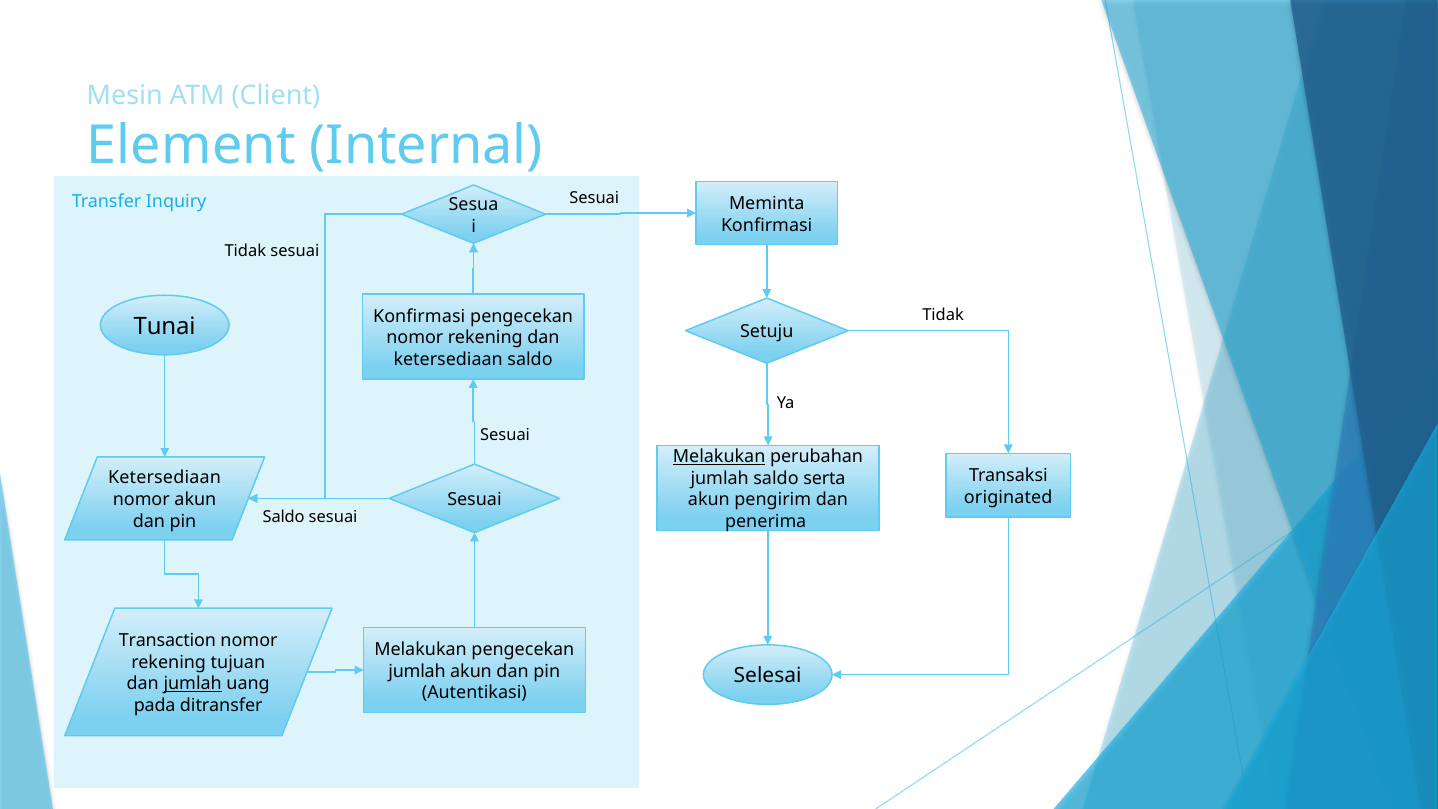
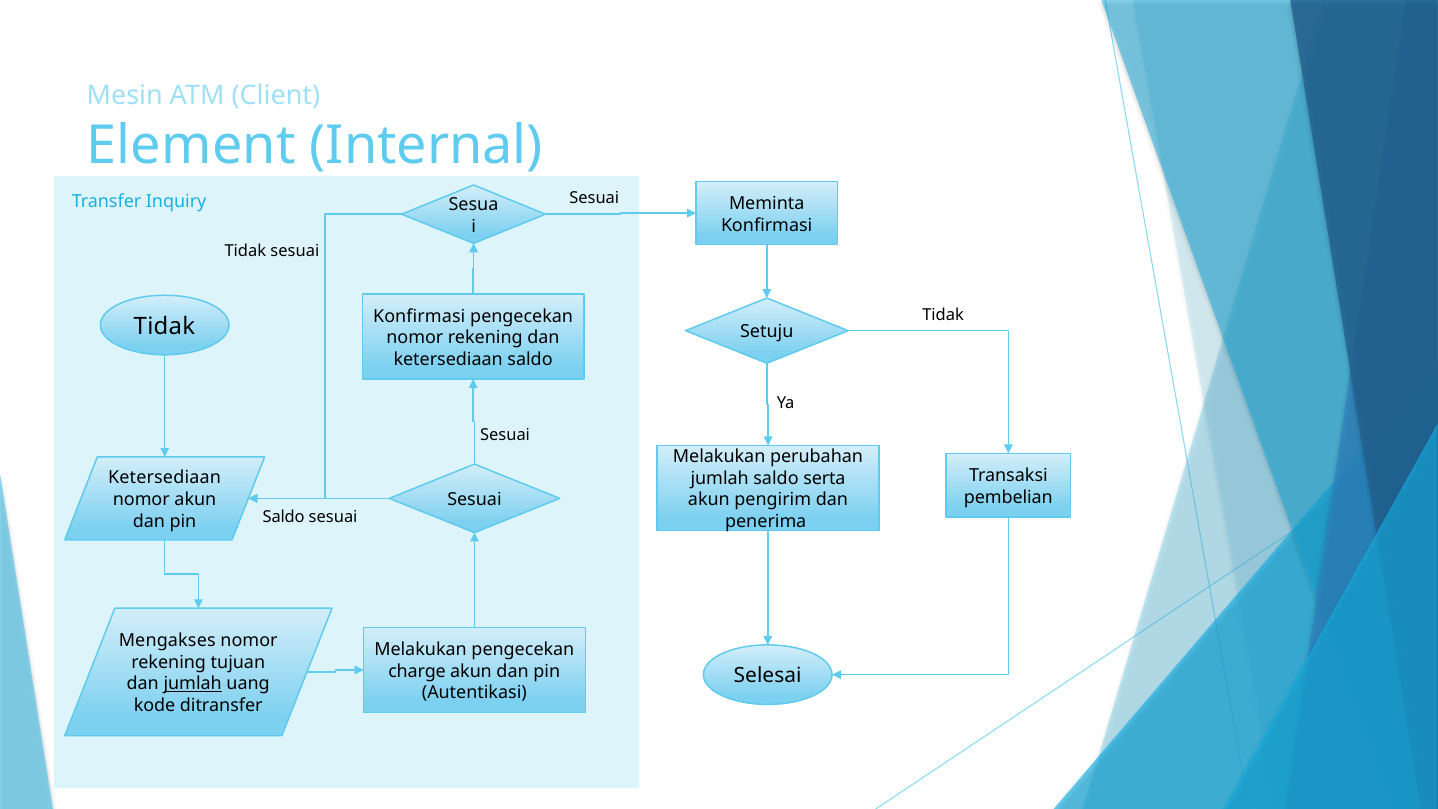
Tunai: Tunai -> Tidak (164, 327)
Melakukan underline: present -> none (719, 457)
originated: originated -> pembelian (1008, 497)
Transaction: Transaction -> Mengakses (167, 641)
jumlah: jumlah -> charge (417, 671)
pada: pada -> kode (155, 705)
